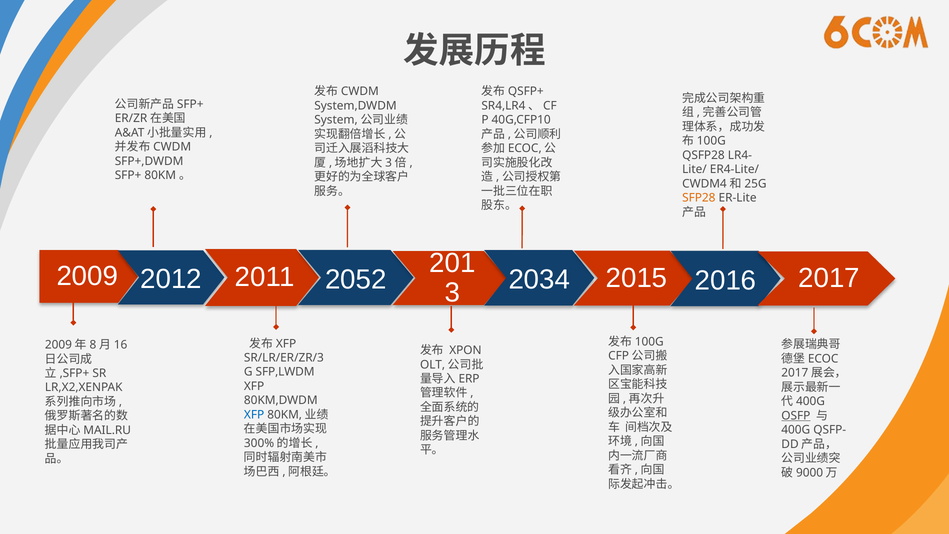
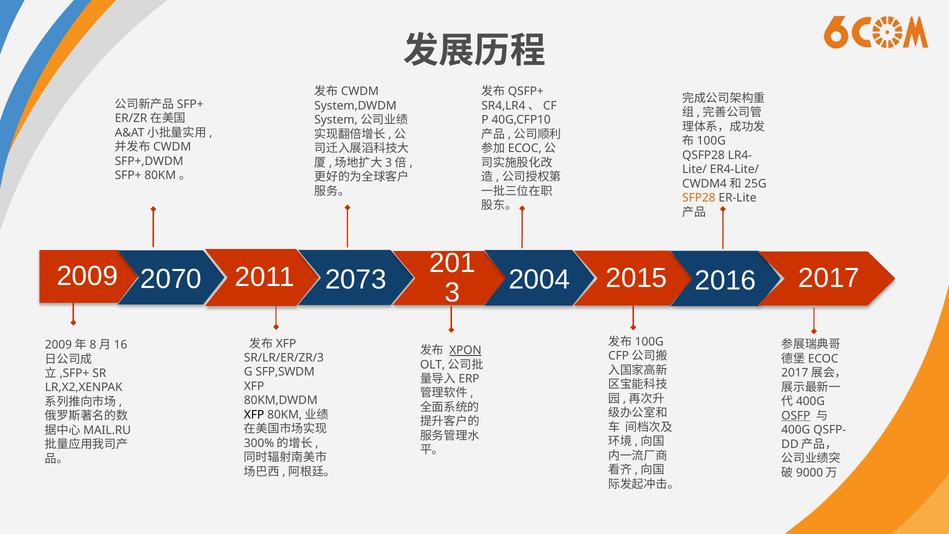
2012: 2012 -> 2070 (171, 279)
2052: 2052 -> 2073 (356, 279)
2034: 2034 -> 2004 (539, 280)
XPON underline: none -> present (465, 350)
SFP,LWDM: SFP,LWDM -> SFP,SWDM (285, 372)
XFP colour: blue -> black (254, 415)
